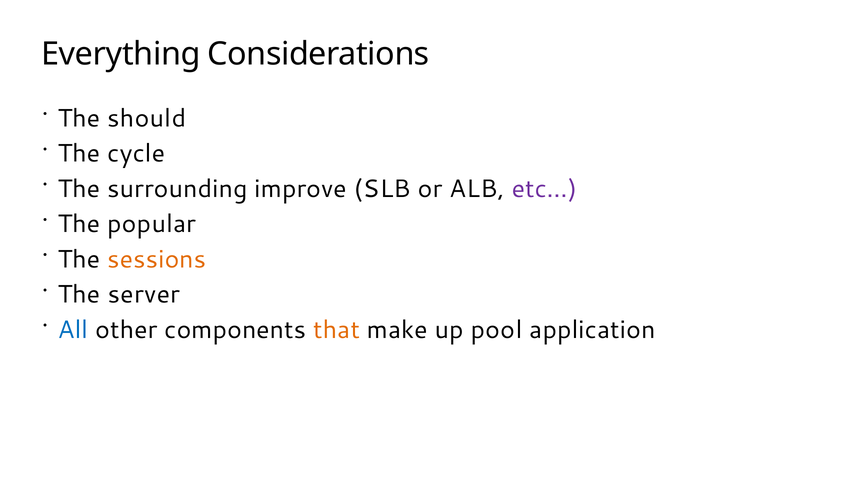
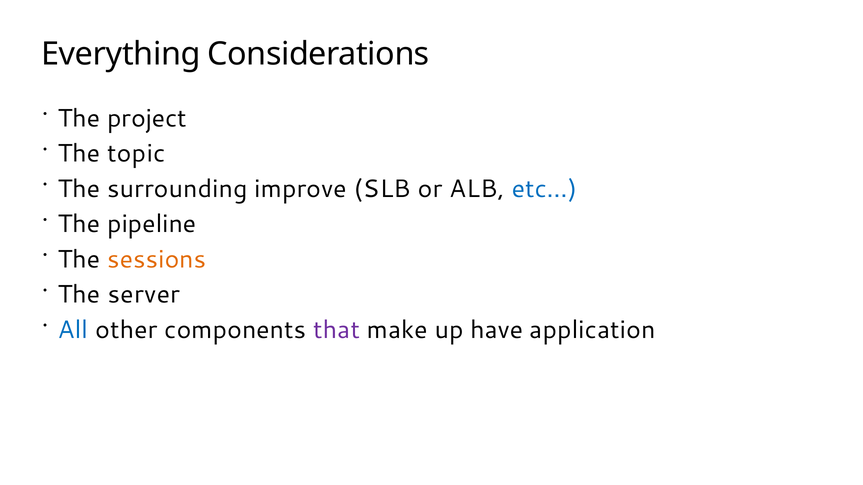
should: should -> project (147, 118)
cycle: cycle -> topic (136, 154)
etc… colour: purple -> blue (544, 189)
popular: popular -> pipeline (152, 224)
that colour: orange -> purple (337, 330)
pool: pool -> have (497, 330)
